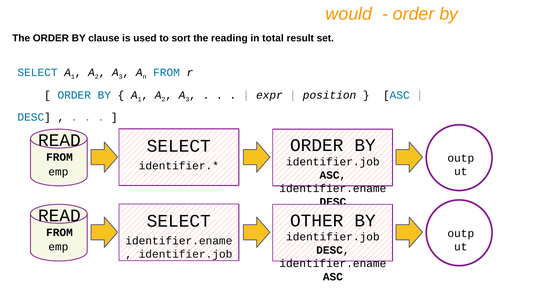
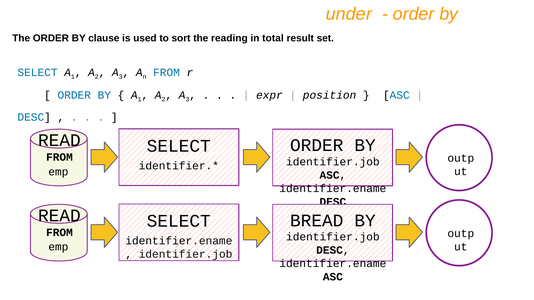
would: would -> under (349, 14)
OTHER: OTHER -> BREAD (317, 221)
